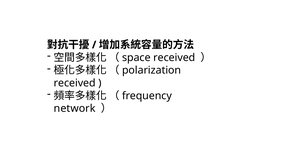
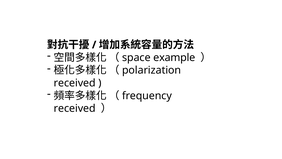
received: received -> example (174, 57)
network: network -> received (75, 108)
